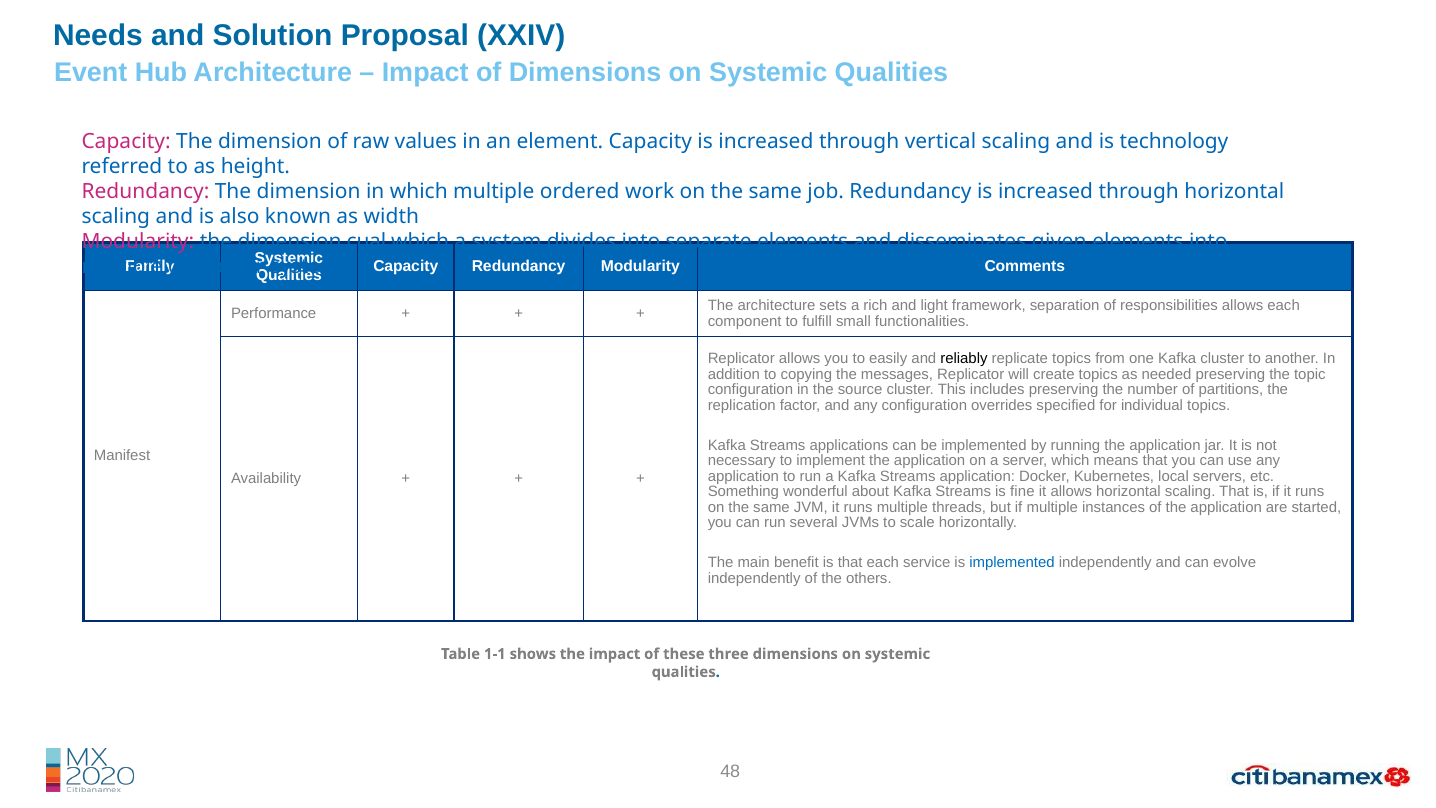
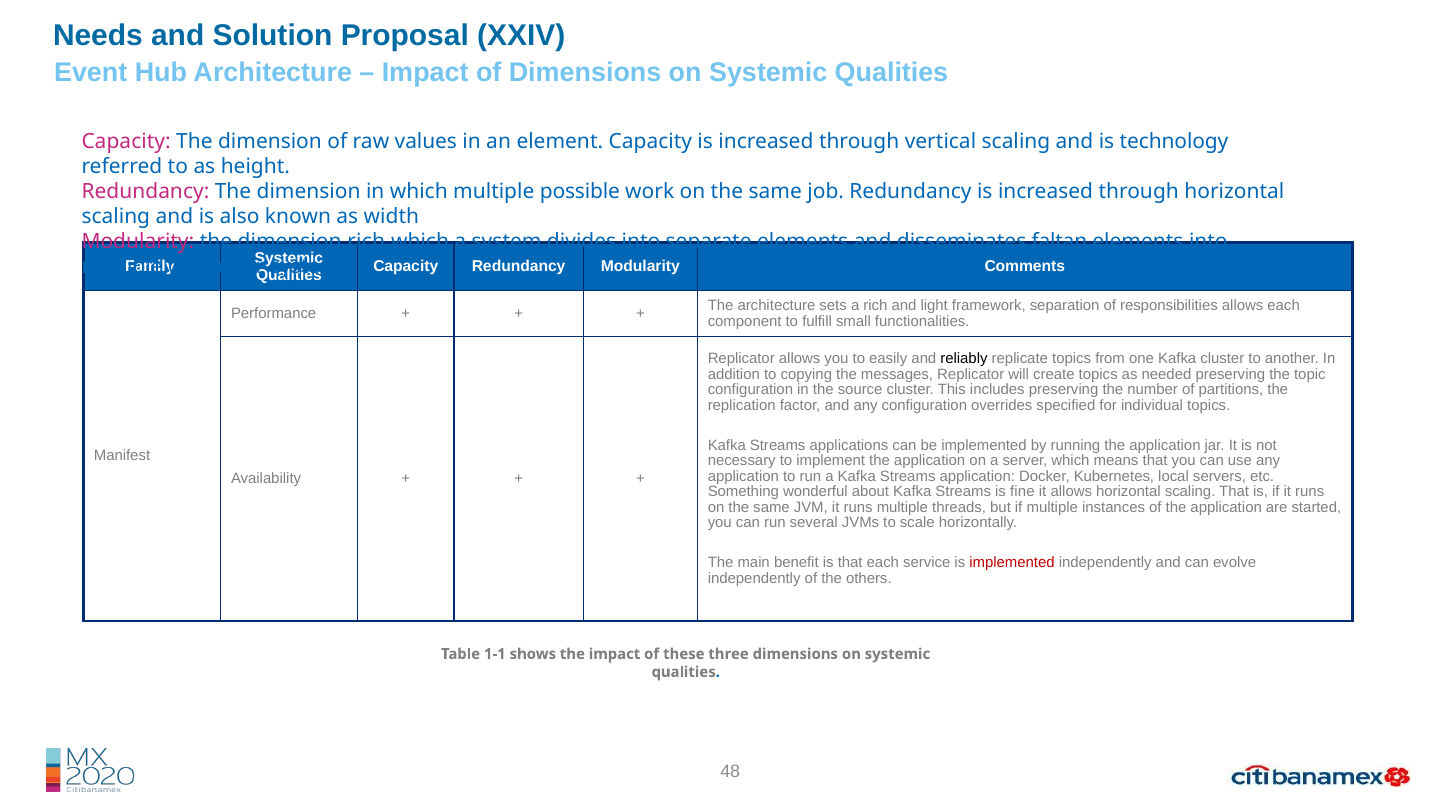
ordered: ordered -> possible (580, 192)
cual: cual -> rich (366, 242)
given: given -> faltan (1059, 242)
implemented colour: blue -> red (1012, 563)
